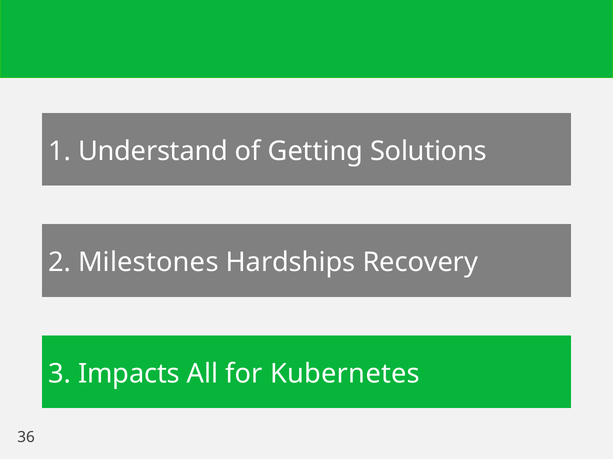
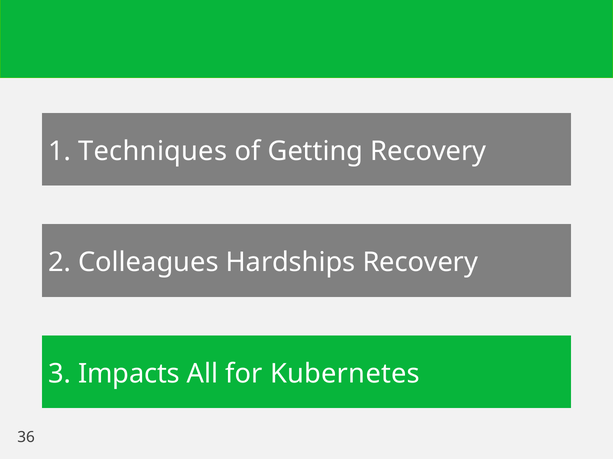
Understand: Understand -> Techniques (153, 151)
Getting Solutions: Solutions -> Recovery (428, 151)
Milestones: Milestones -> Colleagues (148, 263)
